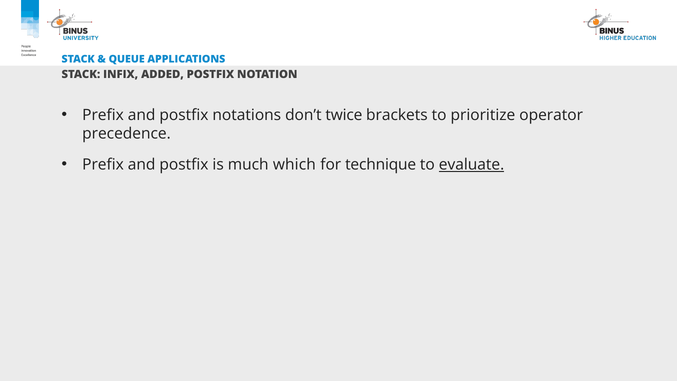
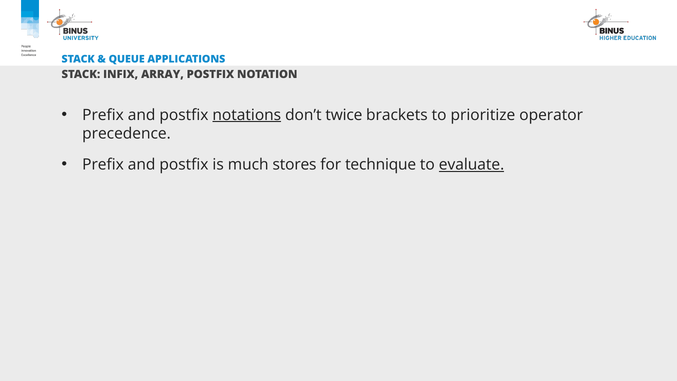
ADDED: ADDED -> ARRAY (162, 75)
notations underline: none -> present (247, 115)
which: which -> stores (295, 165)
